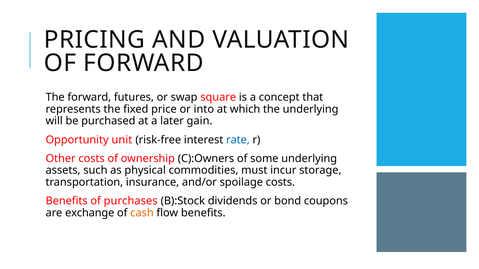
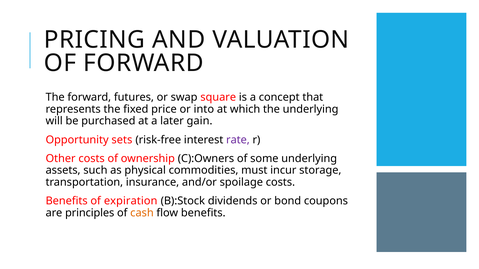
unit: unit -> sets (122, 140)
rate colour: blue -> purple (238, 140)
purchases: purchases -> expiration (131, 201)
exchange: exchange -> principles (90, 213)
